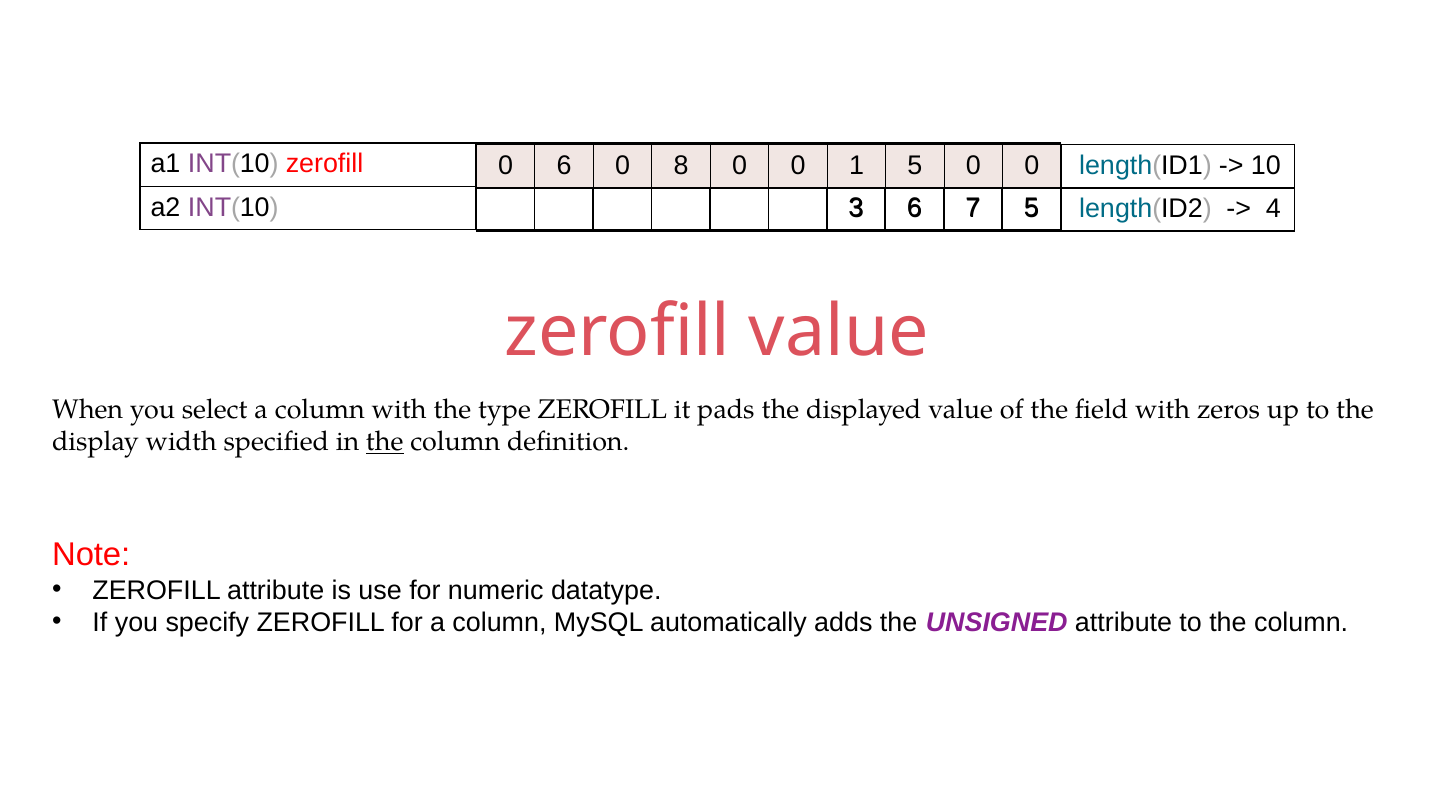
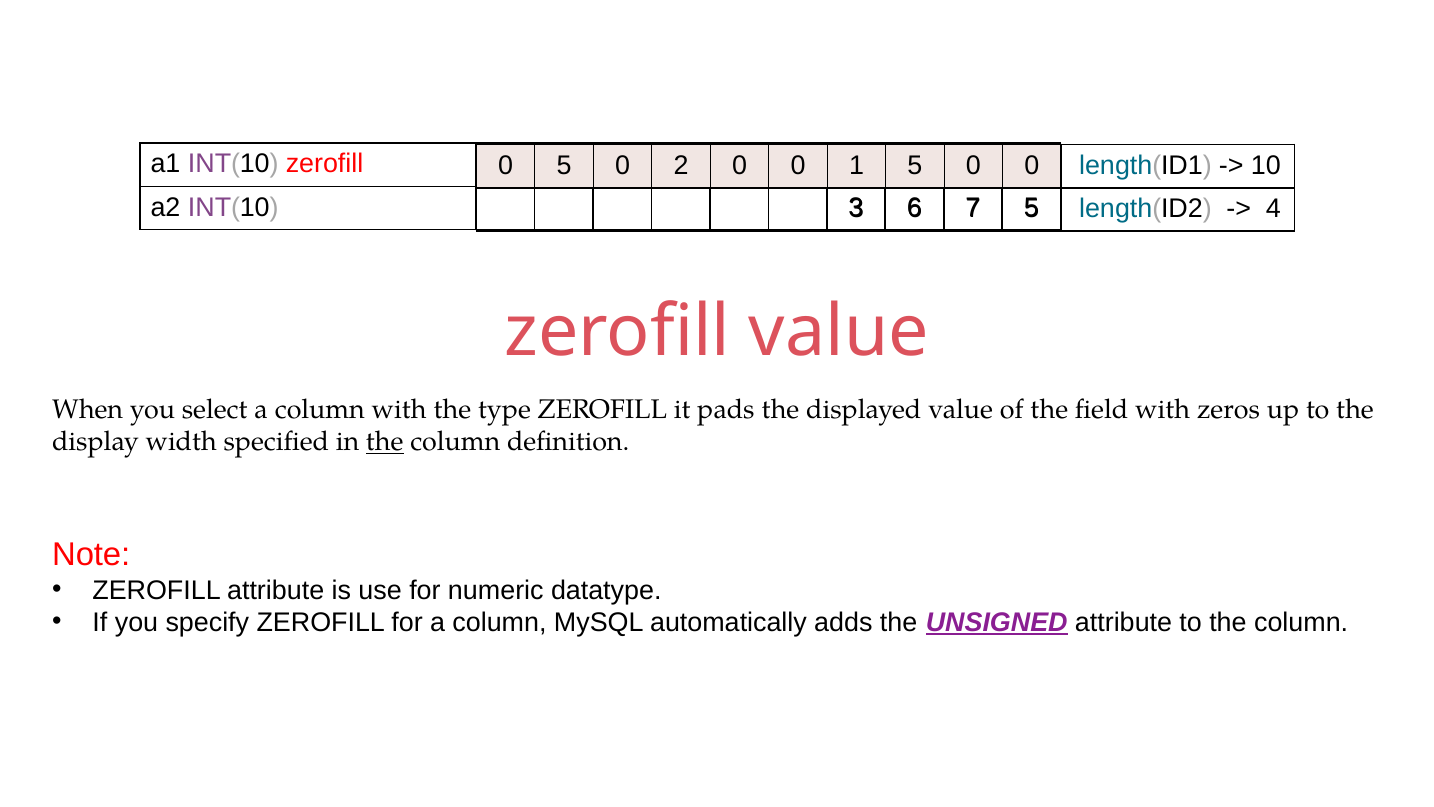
0 6: 6 -> 5 (564, 165)
8: 8 -> 2 (681, 165)
UNSIGNED underline: none -> present (997, 622)
